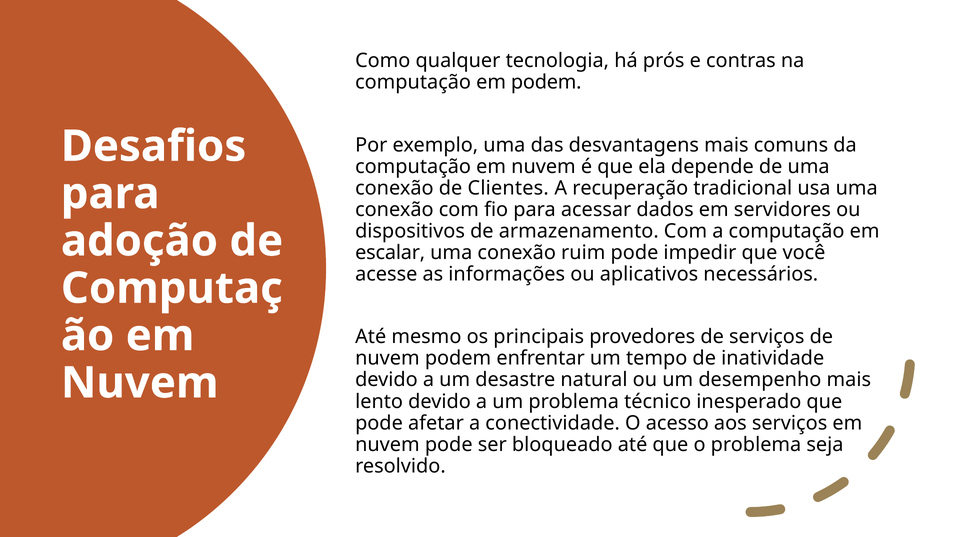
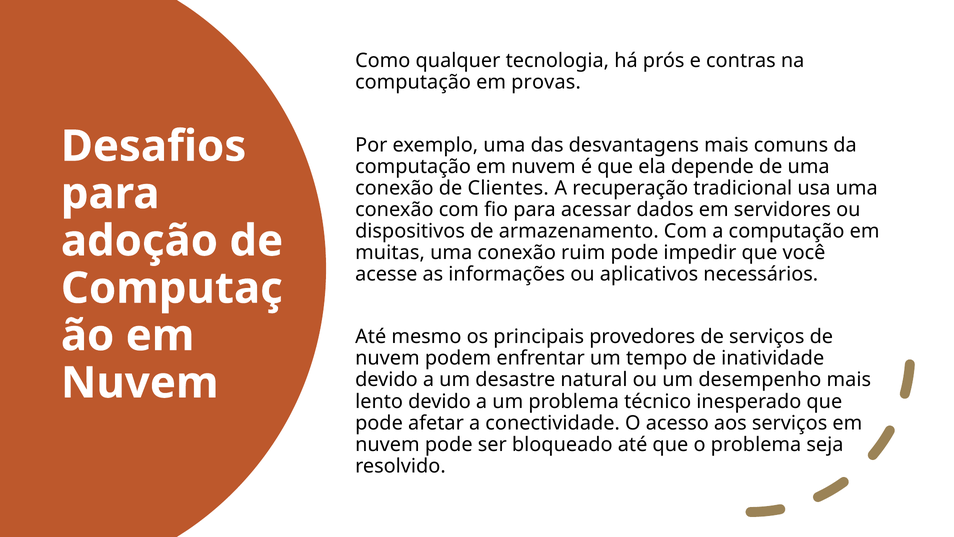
em podem: podem -> provas (546, 82)
escalar: escalar -> muitas (390, 252)
